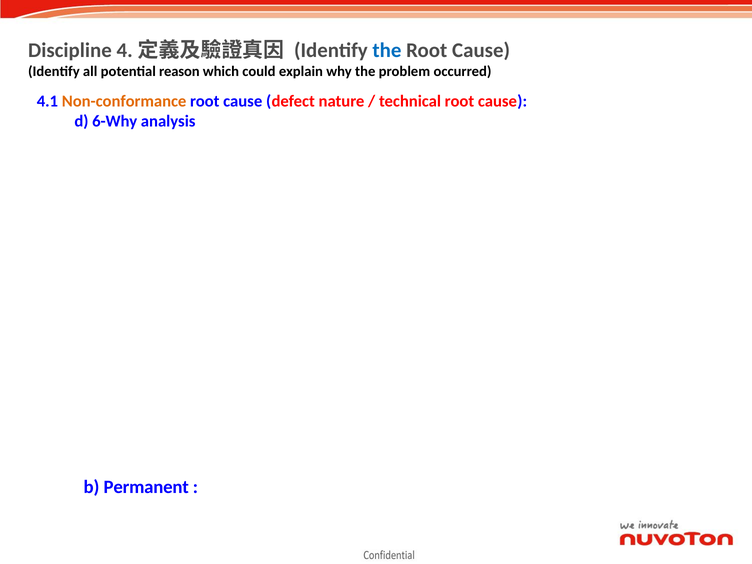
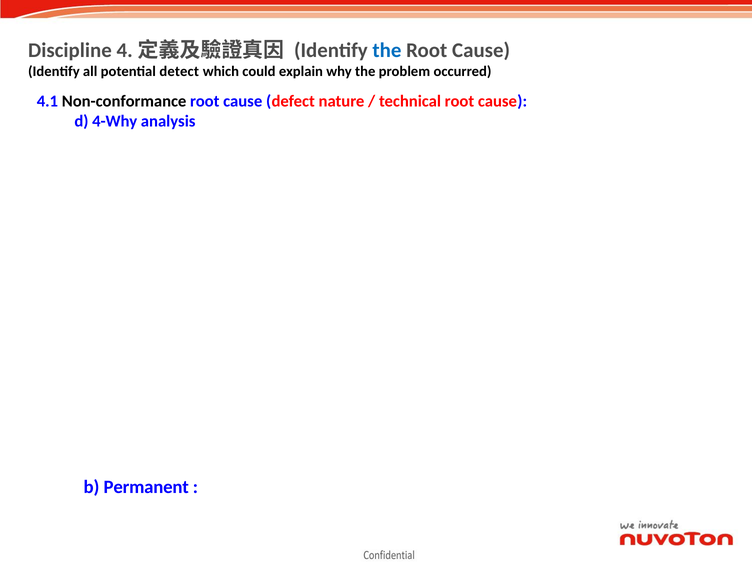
reason: reason -> detect (179, 71)
Non-conformance colour: orange -> black (124, 101)
6-Why: 6-Why -> 4-Why (115, 121)
